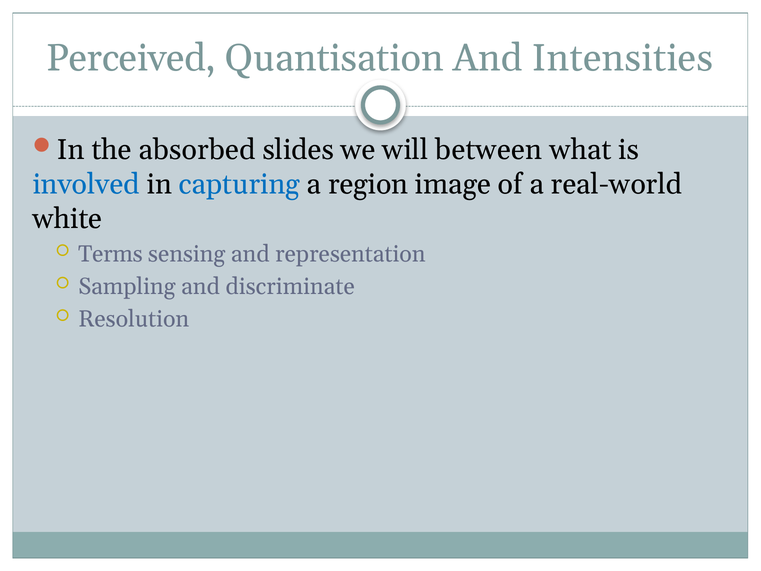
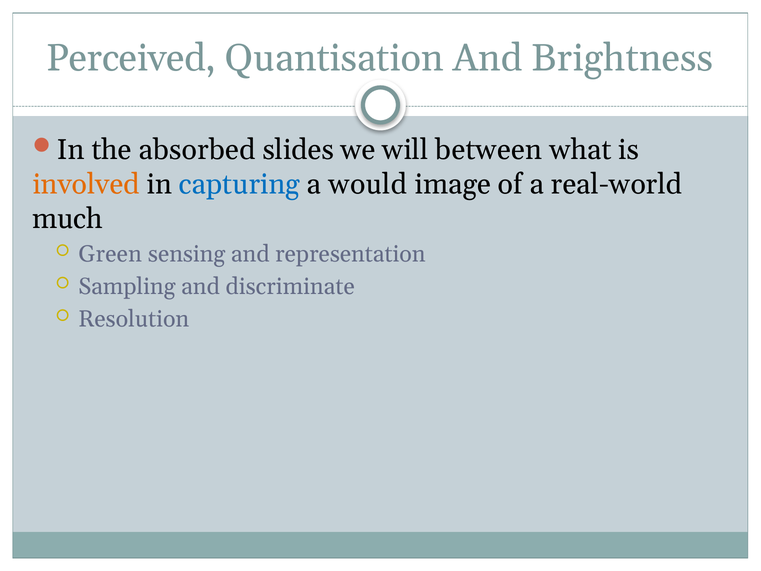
Intensities: Intensities -> Brightness (623, 58)
involved colour: blue -> orange (86, 184)
region: region -> would (368, 184)
white: white -> much (68, 219)
Terms: Terms -> Green (110, 254)
